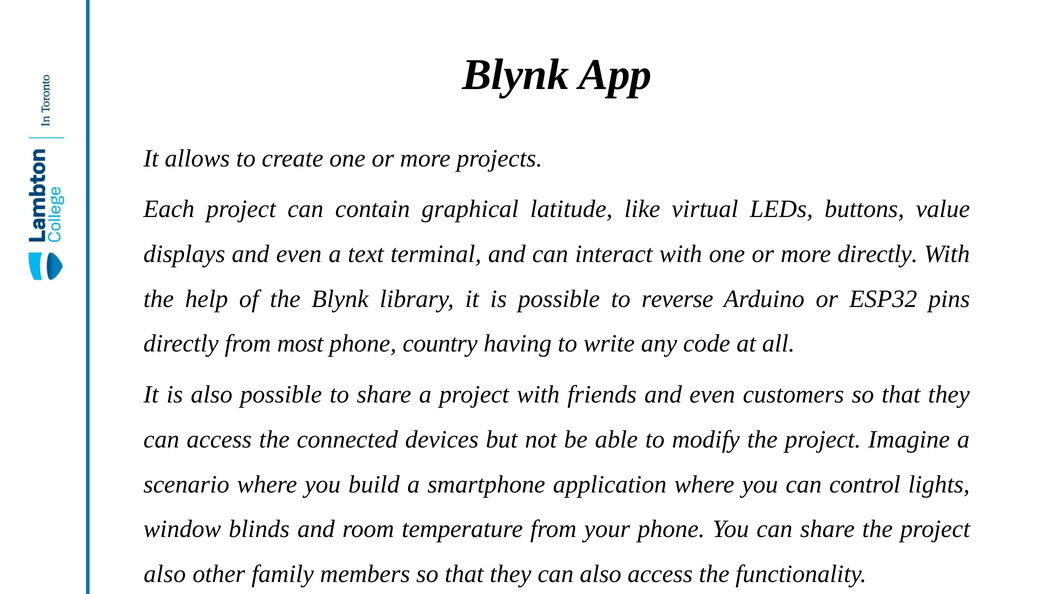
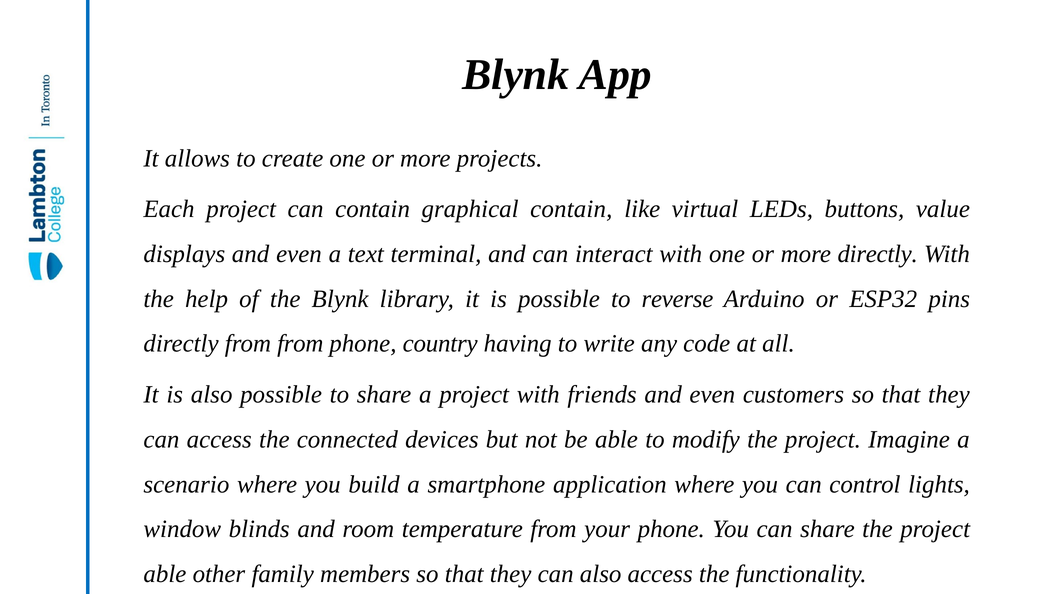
graphical latitude: latitude -> contain (571, 209)
from most: most -> from (300, 343)
also: also -> able (165, 574)
